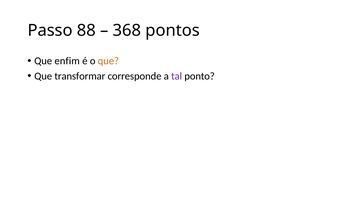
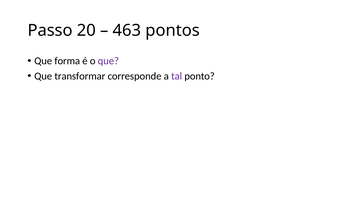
88: 88 -> 20 (86, 30)
368: 368 -> 463 (127, 30)
enfim: enfim -> forma (67, 61)
que colour: orange -> purple (108, 61)
